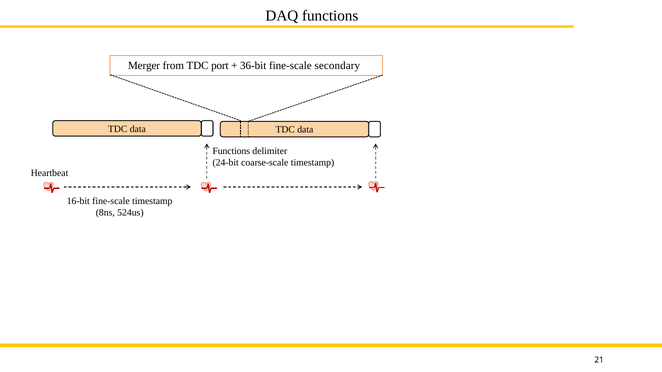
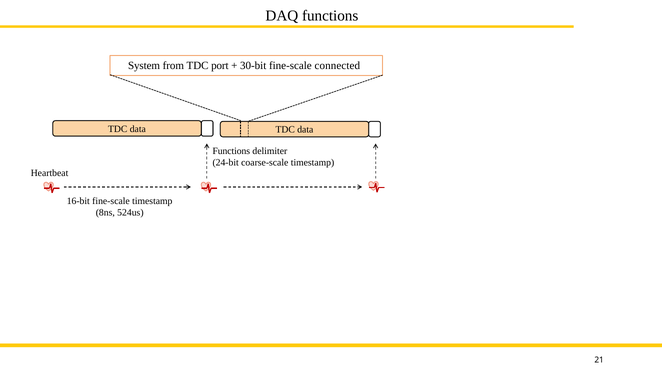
Merger: Merger -> System (144, 65)
36-bit: 36-bit -> 30-bit (253, 65)
secondary: secondary -> connected (337, 65)
